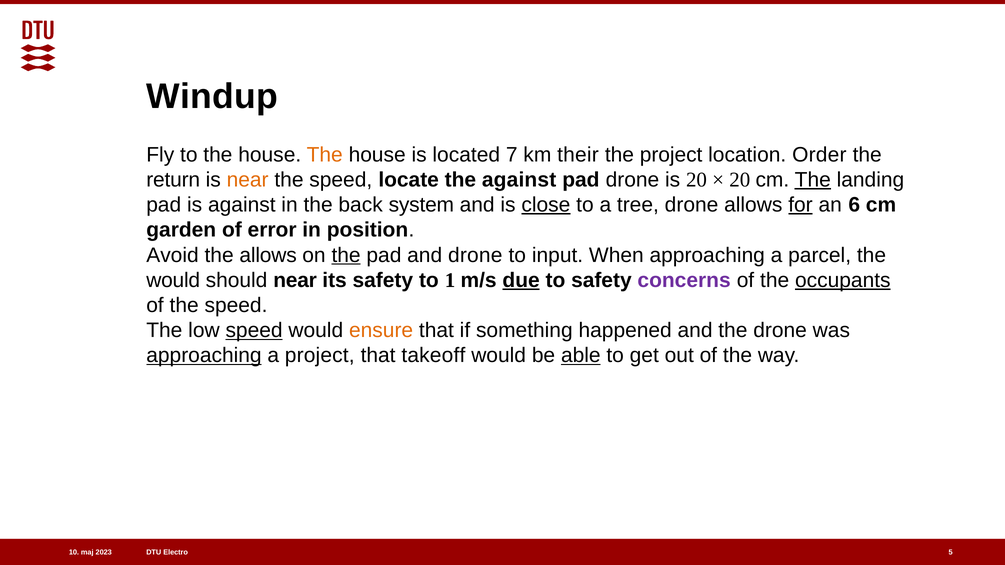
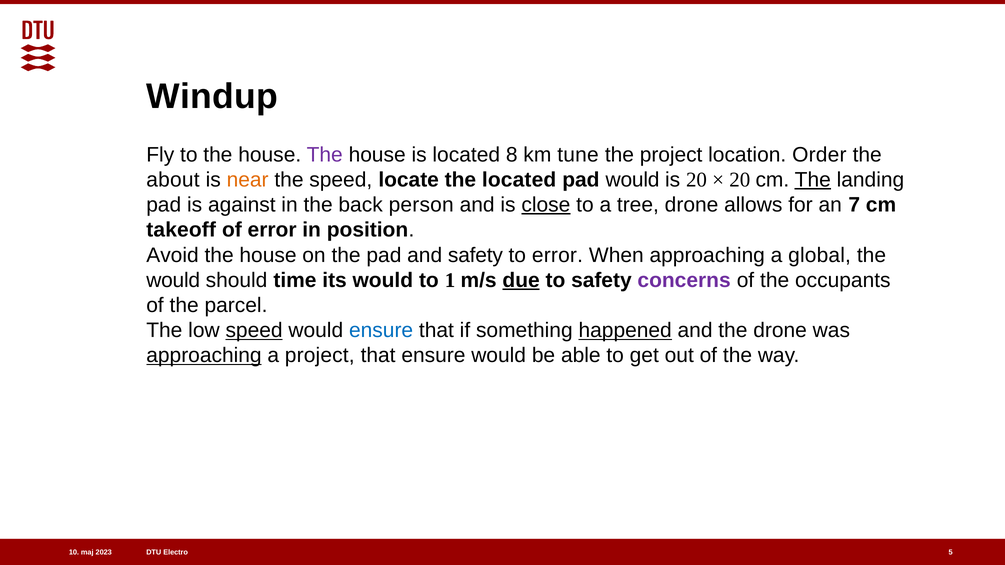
The colour: orange -> purple (325, 155)
7: 7 -> 8 (512, 155)
their: their -> tune (578, 155)
return: return -> about (173, 180)
the against: against -> located (519, 180)
pad drone: drone -> would (633, 180)
system: system -> person (421, 205)
for underline: present -> none (800, 205)
6: 6 -> 7 (854, 205)
garden: garden -> takeoff (181, 230)
allows: allows -> house (268, 255)
the underline: present -> none (346, 255)
and drone: drone -> safety (475, 255)
to input: input -> error (557, 255)
parcel: parcel -> global (820, 255)
should near: near -> time (295, 280)
its safety: safety -> would (383, 280)
occupants underline: present -> none (843, 280)
of the speed: speed -> parcel (236, 306)
ensure colour: orange -> blue (381, 331)
happened underline: none -> present (625, 331)
that takeoff: takeoff -> ensure (433, 356)
able underline: present -> none (581, 356)
